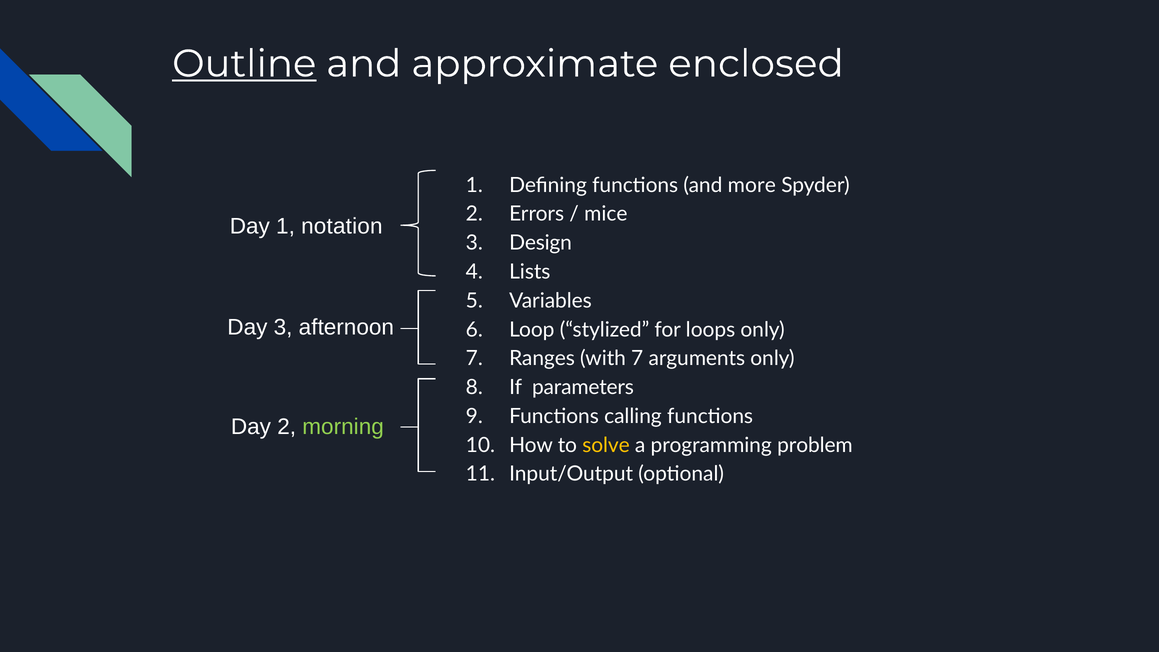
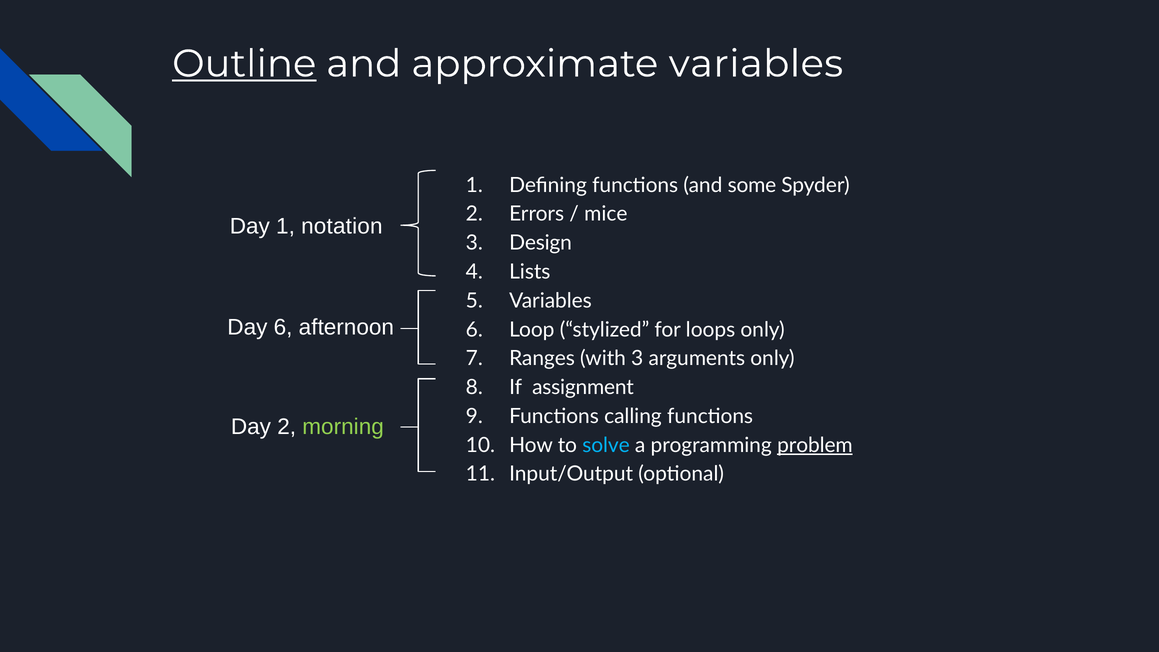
approximate enclosed: enclosed -> variables (756, 64)
more: more -> some (752, 185)
Day 3: 3 -> 6 (283, 328)
with 7: 7 -> 3 (637, 358)
parameters: parameters -> assignment (583, 387)
solve colour: yellow -> light blue (606, 445)
problem underline: none -> present (815, 445)
